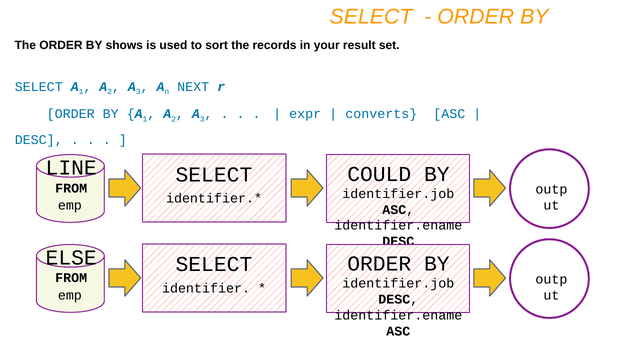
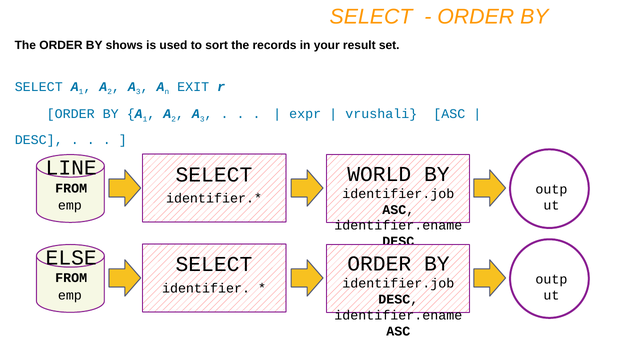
NEXT: NEXT -> EXIT (193, 87)
converts: converts -> vrushali (381, 114)
COULD: COULD -> WORLD (379, 174)
